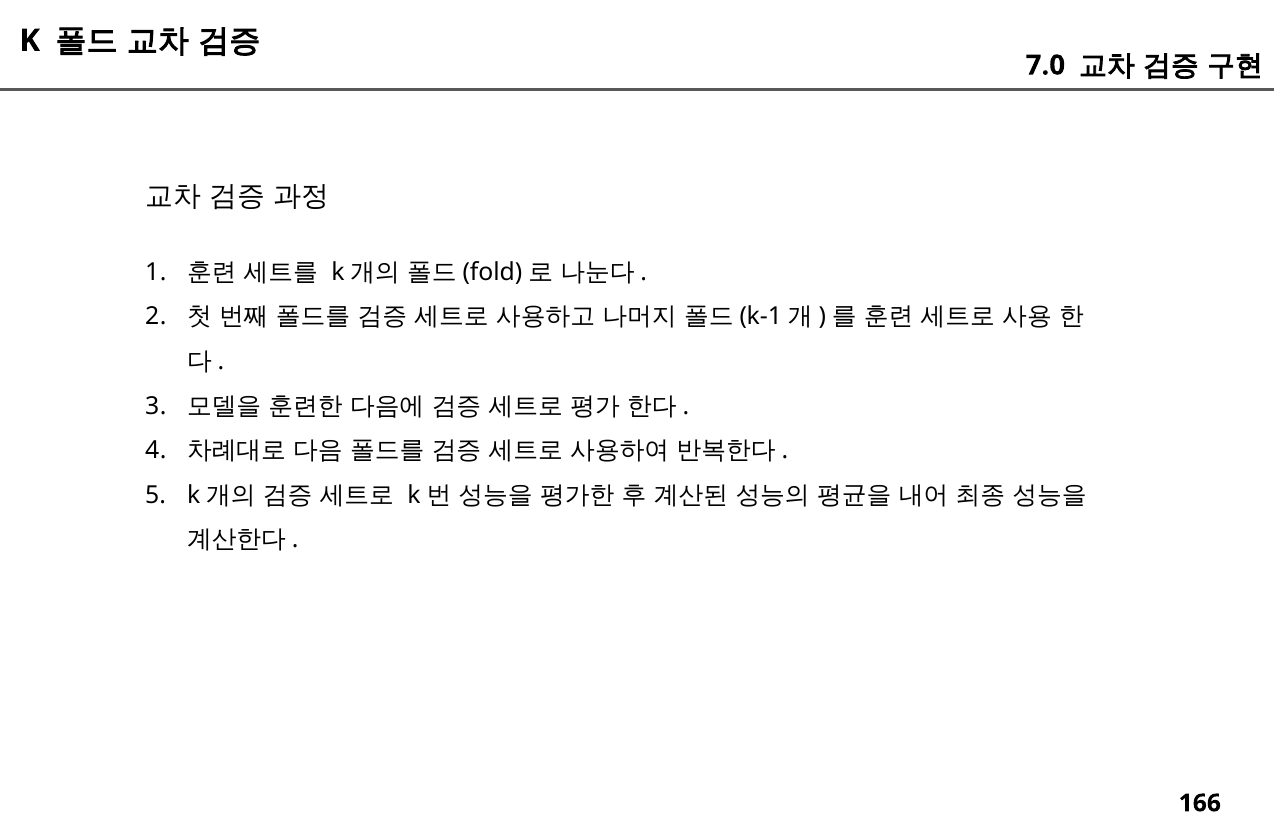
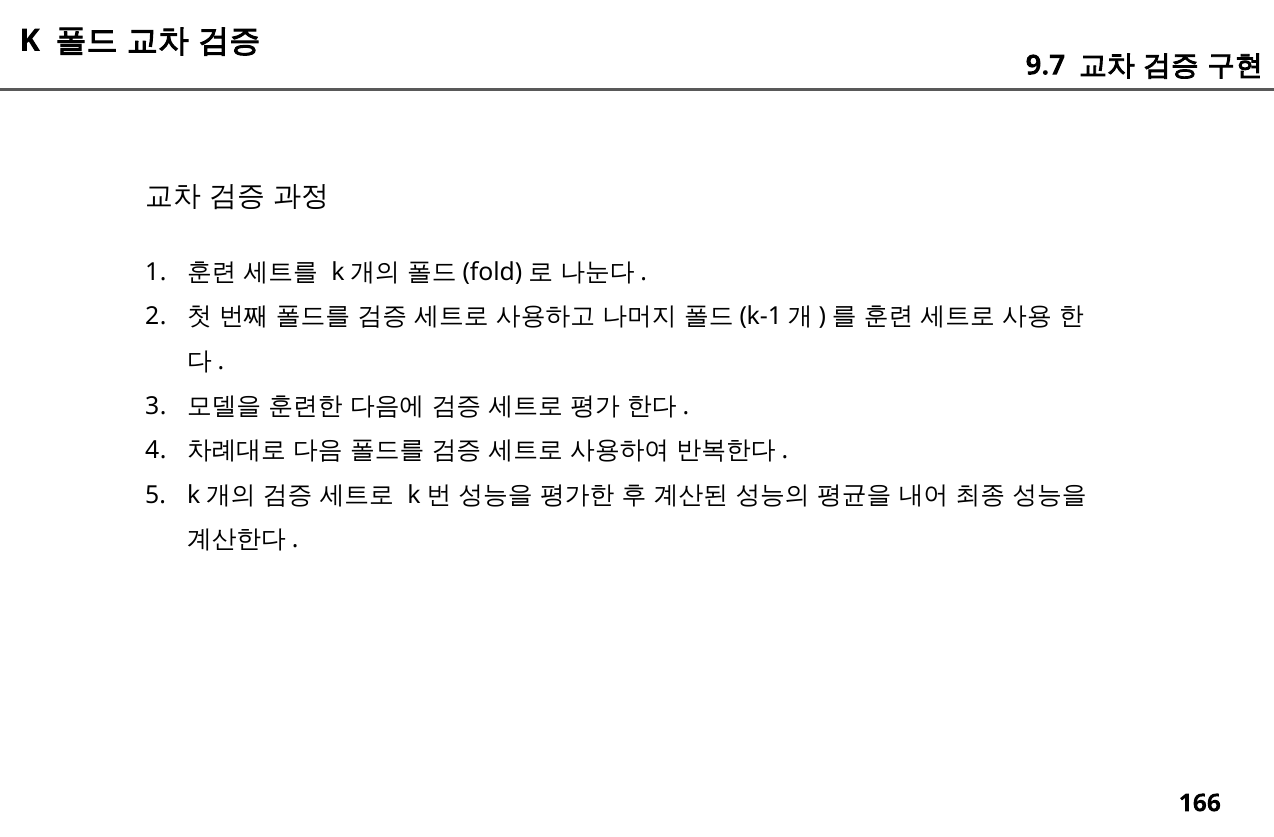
7.0: 7.0 -> 9.7 (1045, 65)
